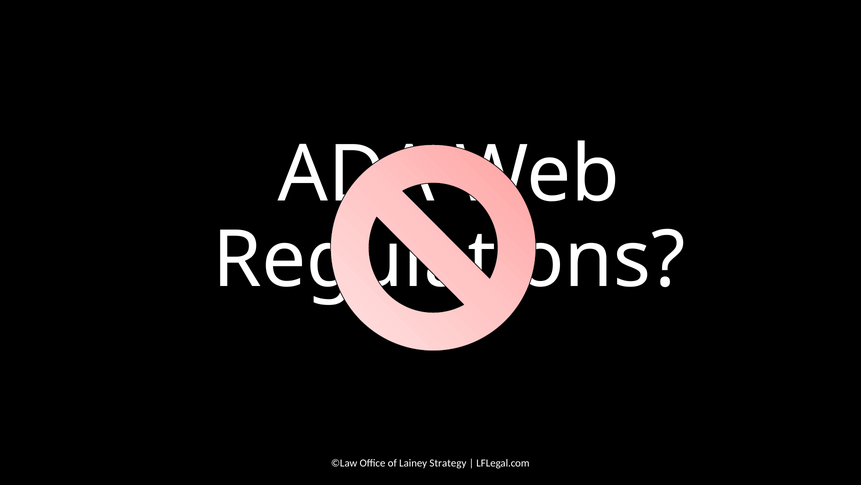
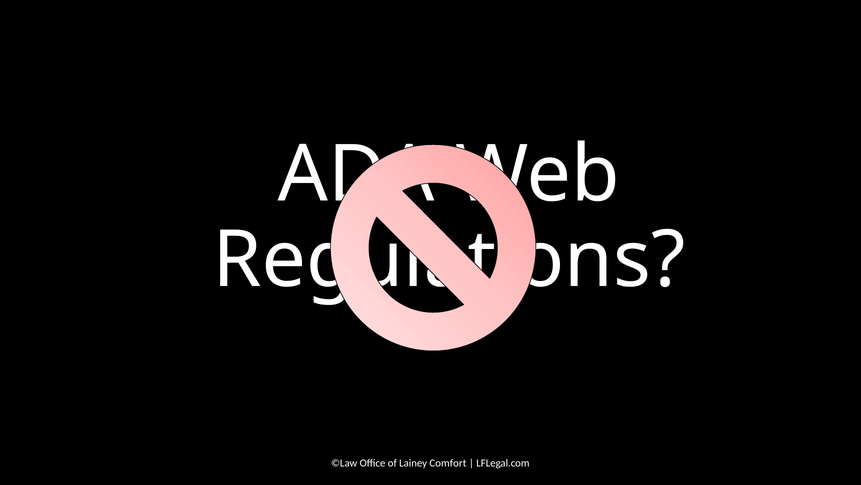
Strategy: Strategy -> Comfort (448, 463)
